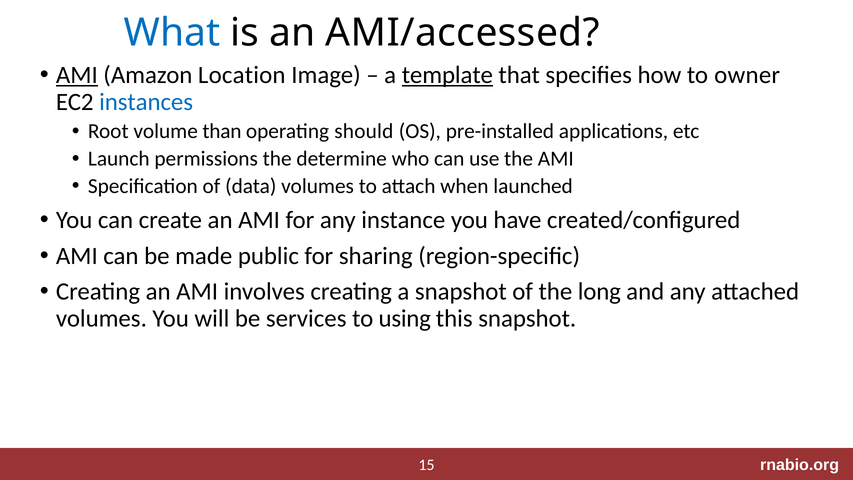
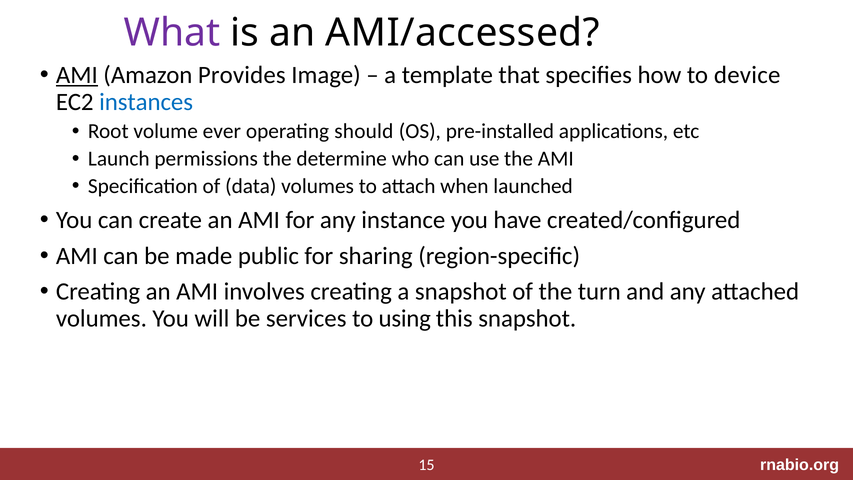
What colour: blue -> purple (172, 33)
Location: Location -> Provides (242, 75)
template underline: present -> none (447, 75)
owner: owner -> device (747, 75)
than: than -> ever (222, 131)
long: long -> turn (599, 292)
